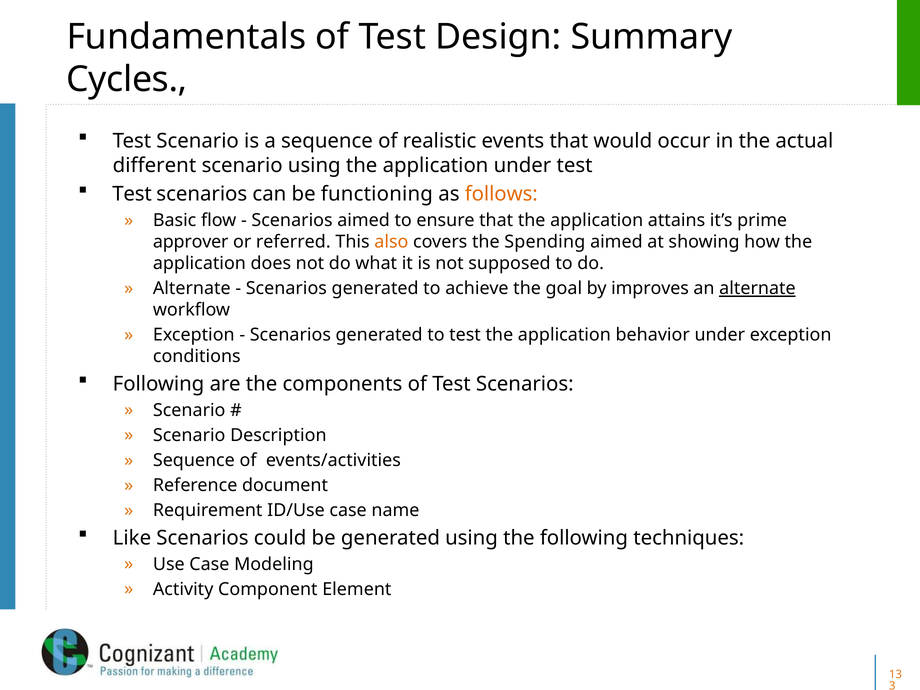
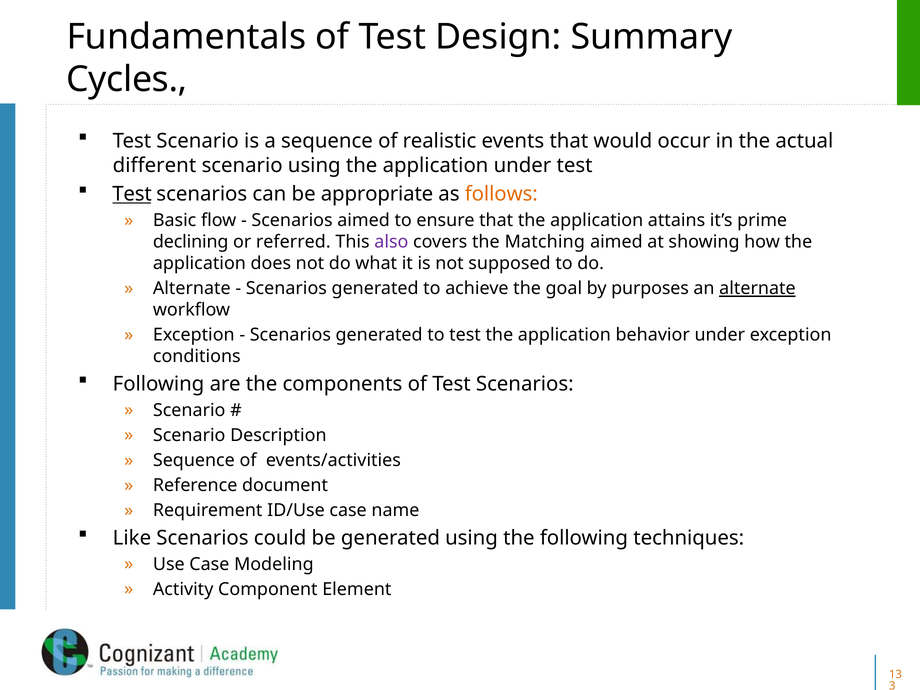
Test underline: none -> present (132, 194)
functioning: functioning -> appropriate (377, 194)
approver: approver -> declining (191, 242)
also colour: orange -> purple (391, 242)
Spending: Spending -> Matching (545, 242)
improves: improves -> purposes (650, 289)
